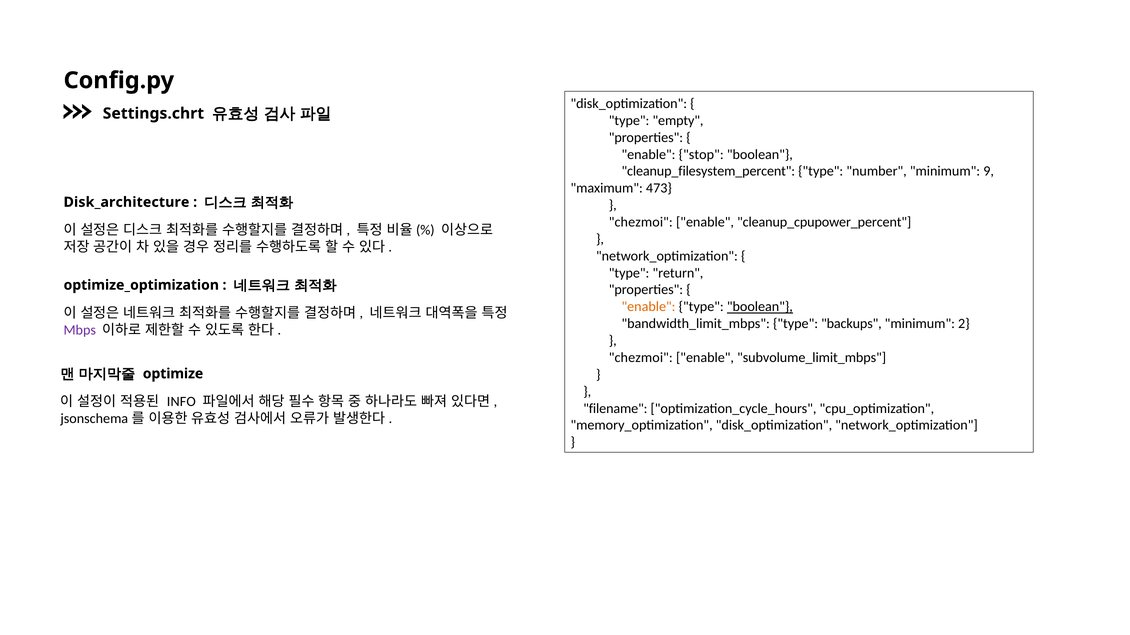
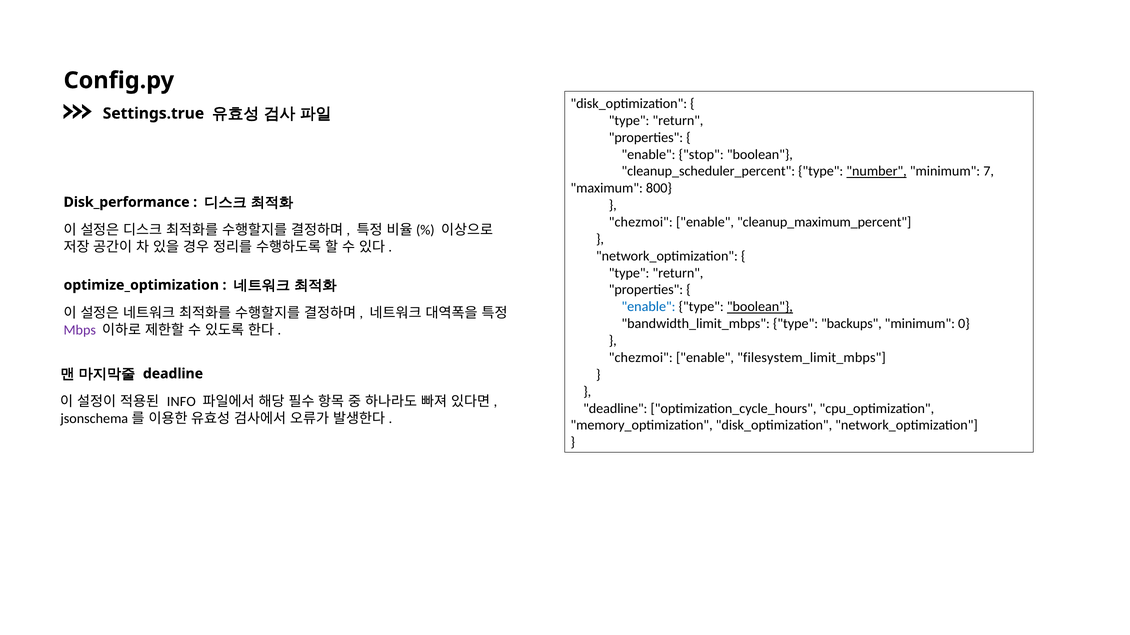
Settings.chrt: Settings.chrt -> Settings.true (153, 114)
empty: empty -> return (678, 121)
cleanup_filesystem_percent: cleanup_filesystem_percent -> cleanup_scheduler_percent (708, 171)
number underline: none -> present (877, 171)
9: 9 -> 7 (989, 171)
473: 473 -> 800 (659, 188)
Disk_architecture: Disk_architecture -> Disk_performance (127, 202)
cleanup_cpupower_percent: cleanup_cpupower_percent -> cleanup_maximum_percent (824, 222)
enable colour: orange -> blue (649, 307)
2: 2 -> 0 (964, 324)
subvolume_limit_mbps: subvolume_limit_mbps -> filesystem_limit_mbps (812, 358)
optimize: optimize -> deadline (173, 374)
filename: filename -> deadline (615, 409)
